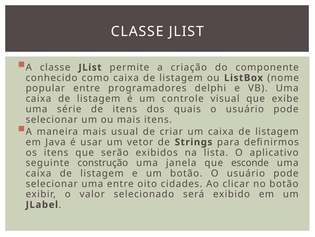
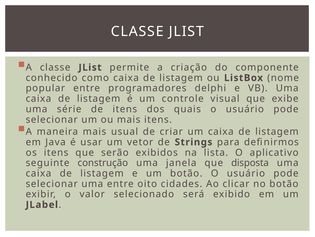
esconde: esconde -> disposta (250, 162)
